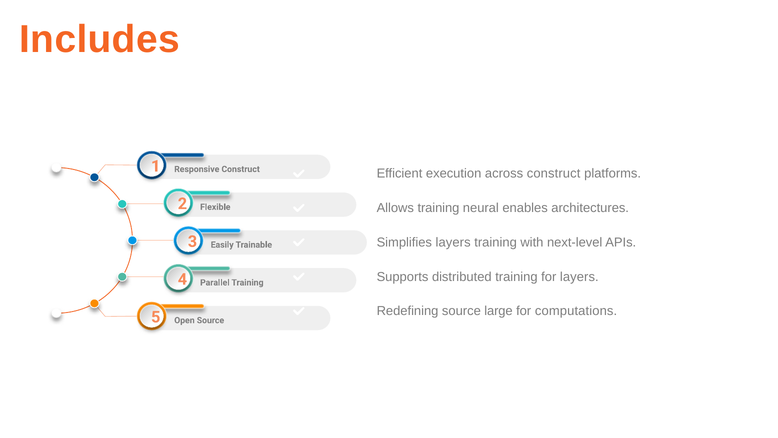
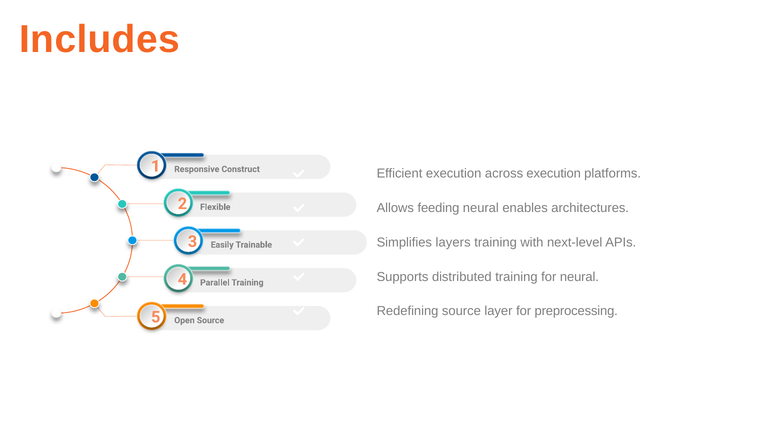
across construct: construct -> execution (554, 173)
Allows training: training -> feeding (438, 208)
for layers: layers -> neural (579, 277)
large: large -> layer (498, 311)
computations: computations -> preprocessing (576, 311)
